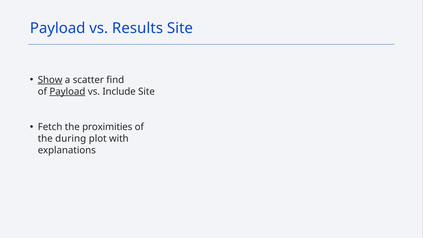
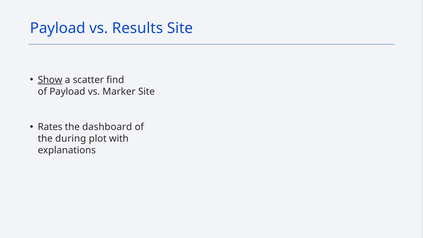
Payload underline: present -> none (67, 91)
Include: Include -> Marker (119, 91)
Fetch: Fetch -> Rates (50, 127)
proximities: proximities -> dashboard (107, 127)
